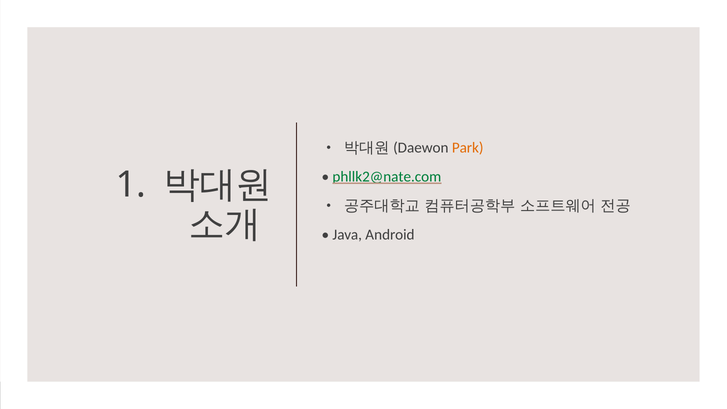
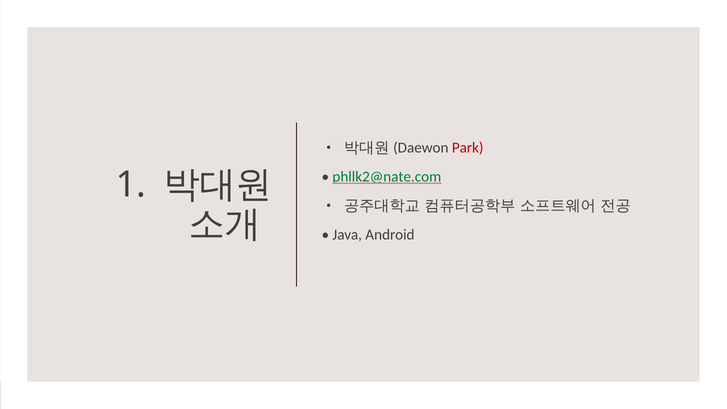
Park colour: orange -> red (468, 148)
